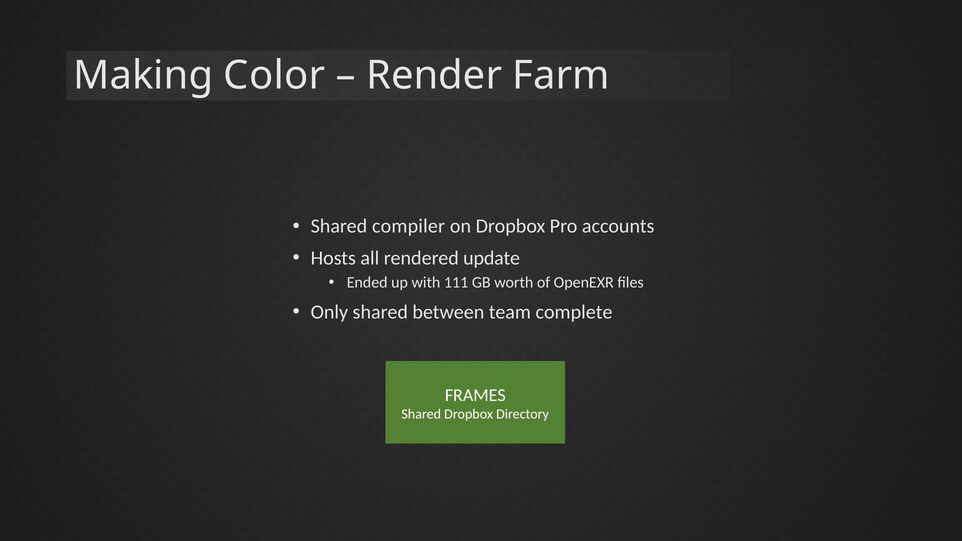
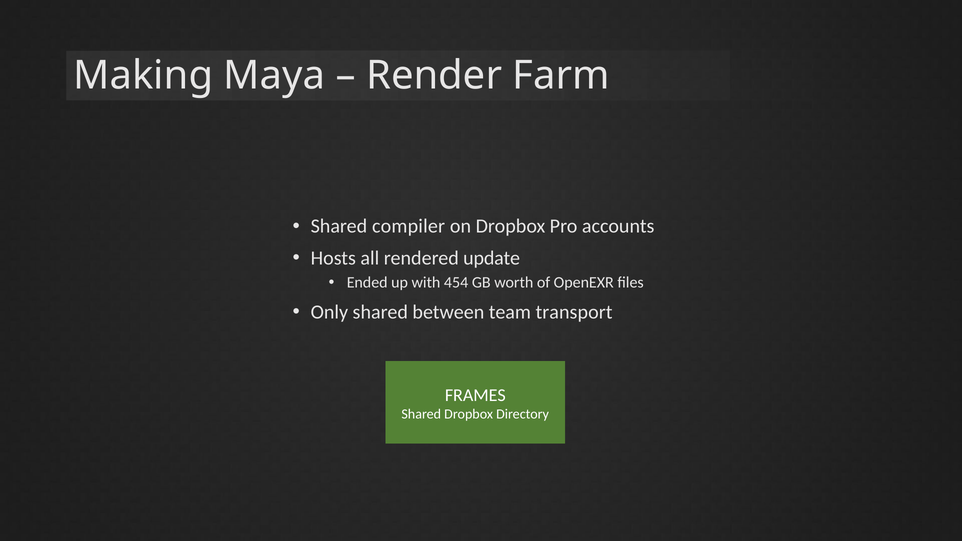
Color: Color -> Maya (274, 76)
111: 111 -> 454 (456, 282)
complete: complete -> transport (574, 312)
